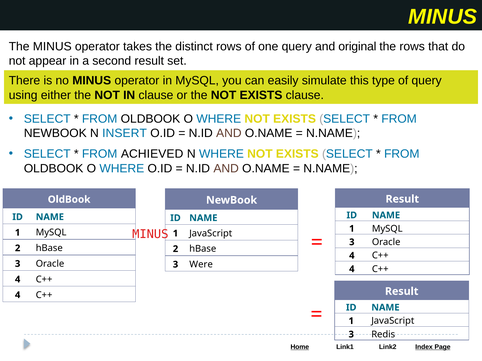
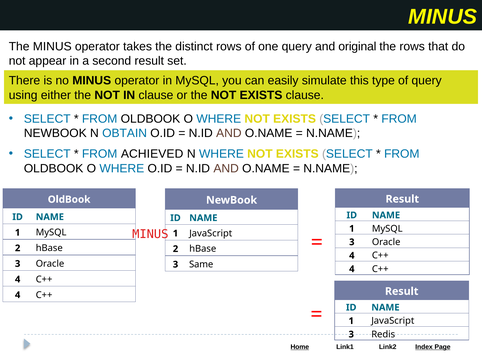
INSERT: INSERT -> OBTAIN (125, 133)
Were: Were -> Same (201, 265)
